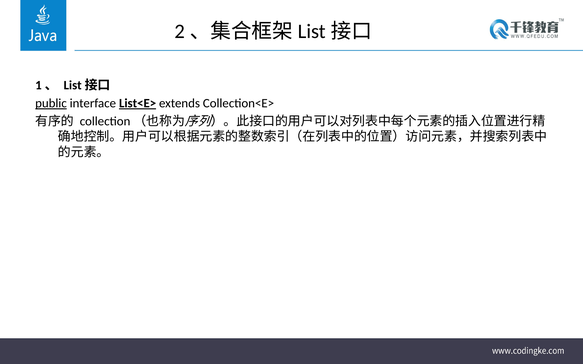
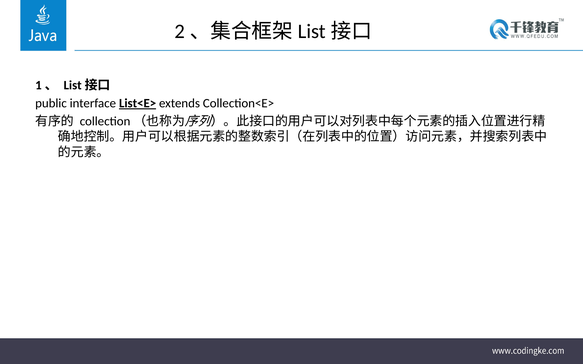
public underline: present -> none (51, 103)
